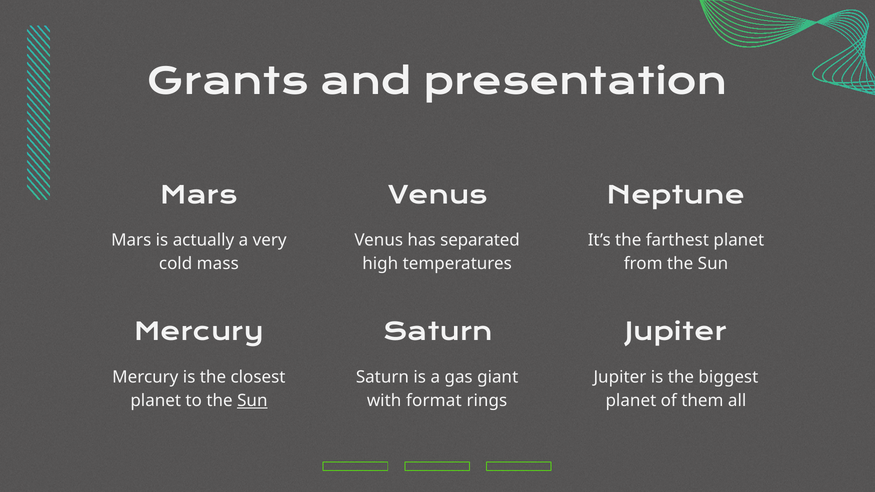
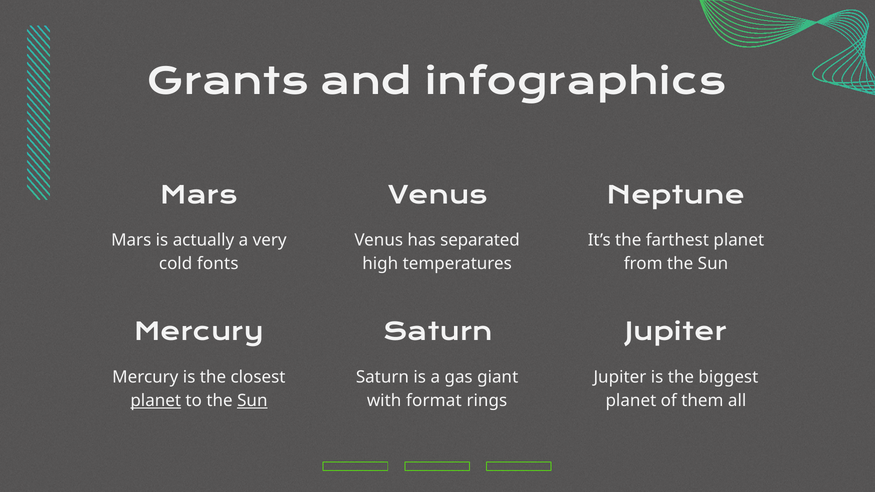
presentation: presentation -> infographics (575, 82)
mass: mass -> fonts (218, 264)
planet underline: none -> present (156, 401)
